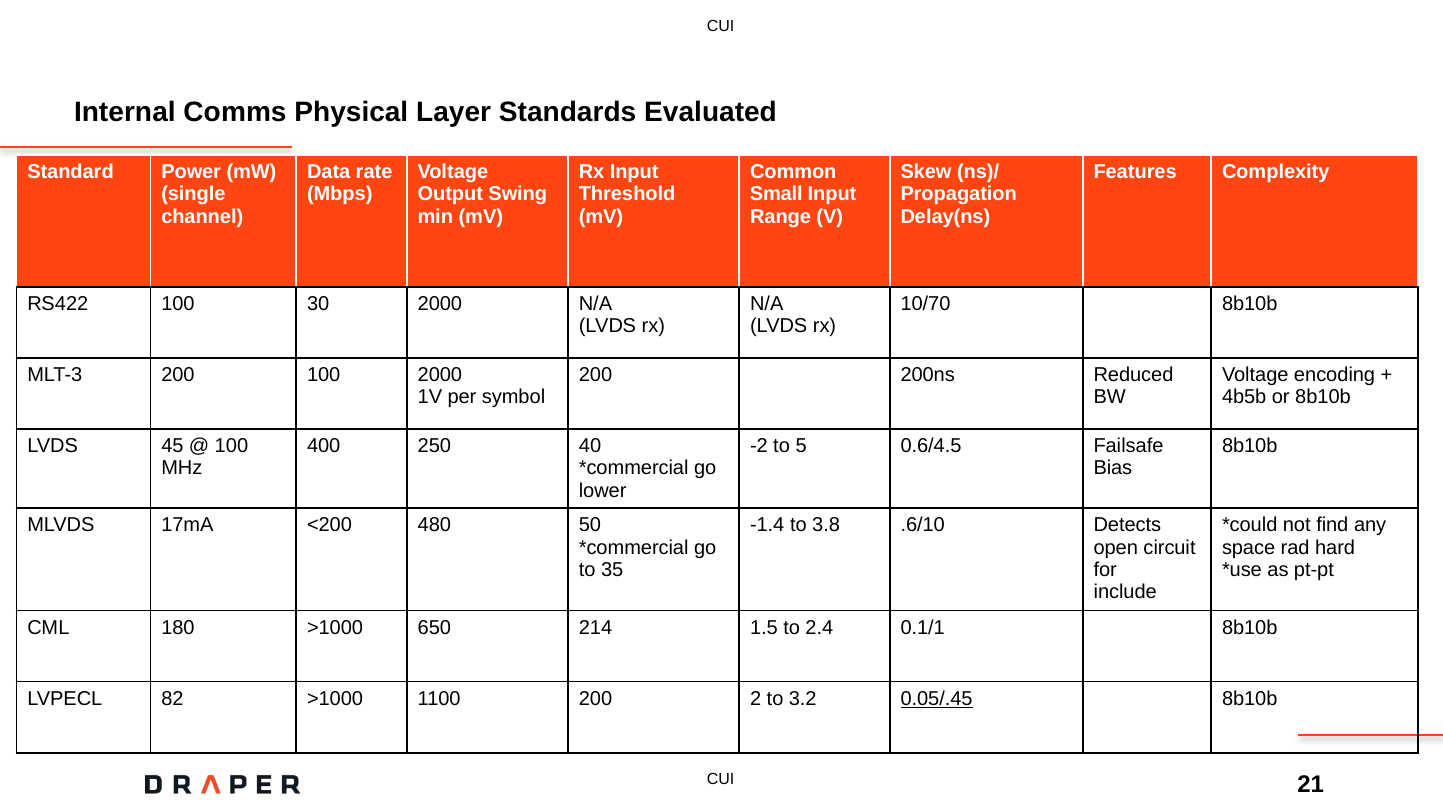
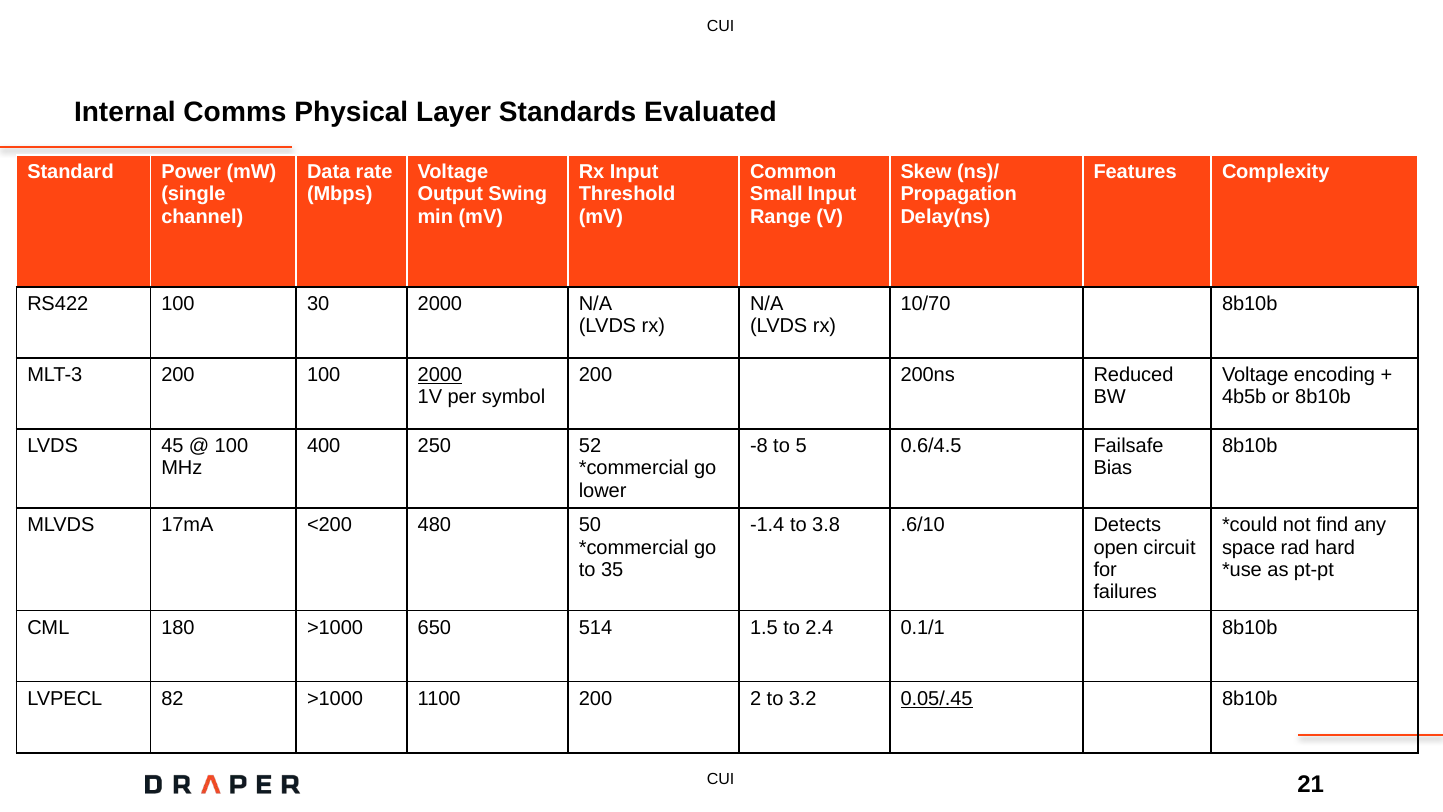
2000 underline: none -> present (440, 375)
40: 40 -> 52 (590, 446)
-2: -2 -> -8 (759, 446)
include: include -> failures (1125, 592)
214: 214 -> 514 (596, 627)
